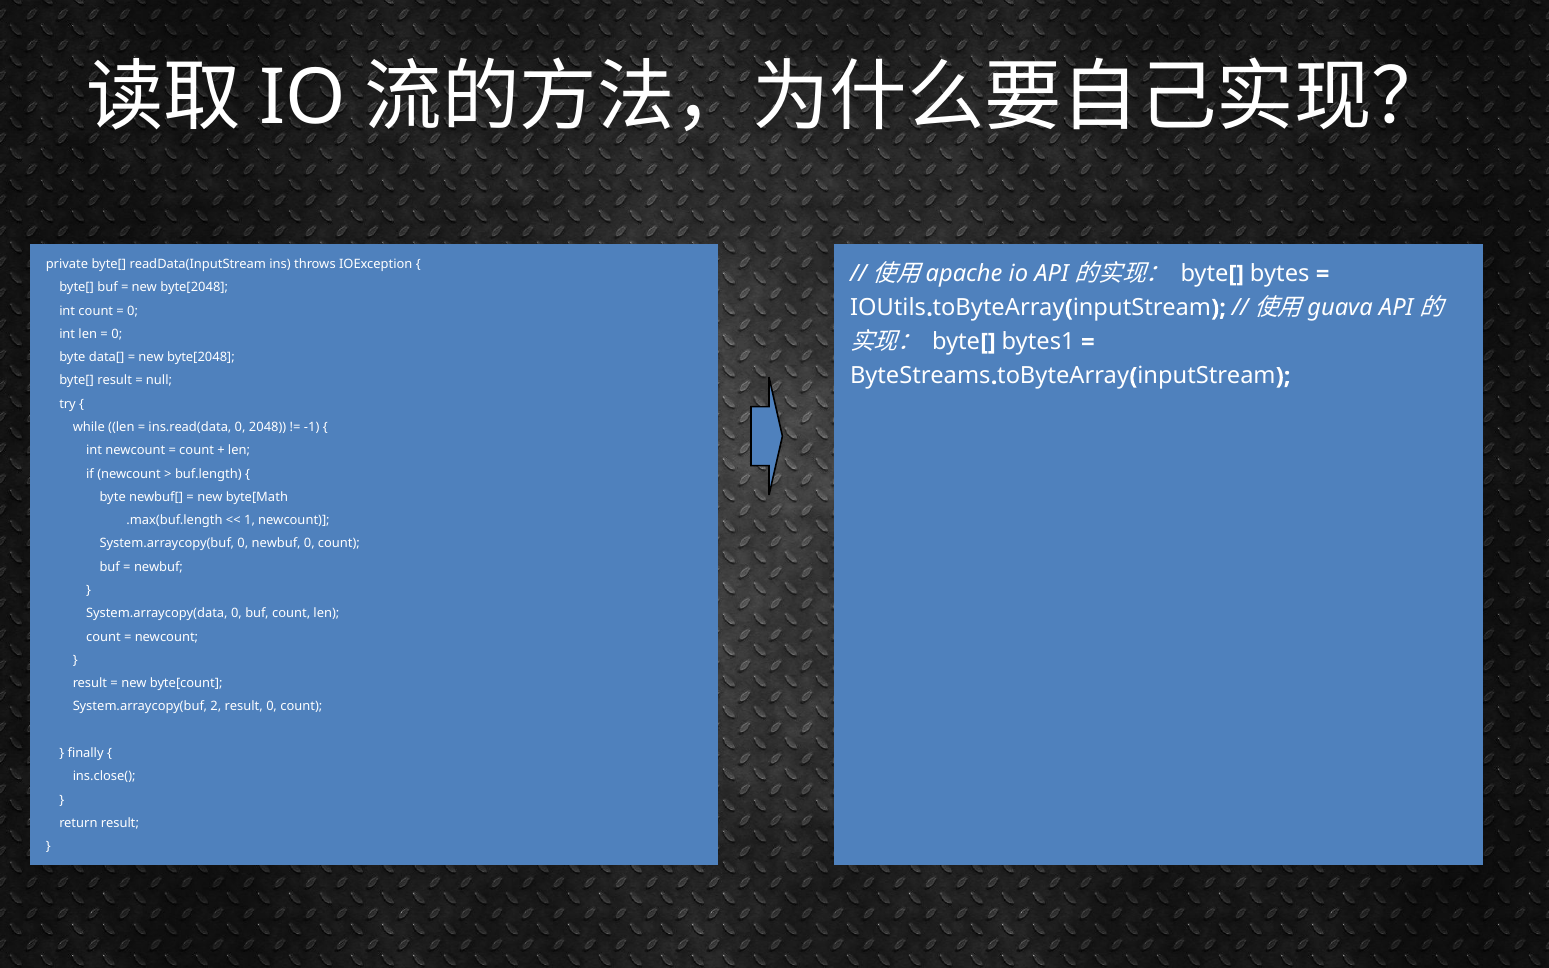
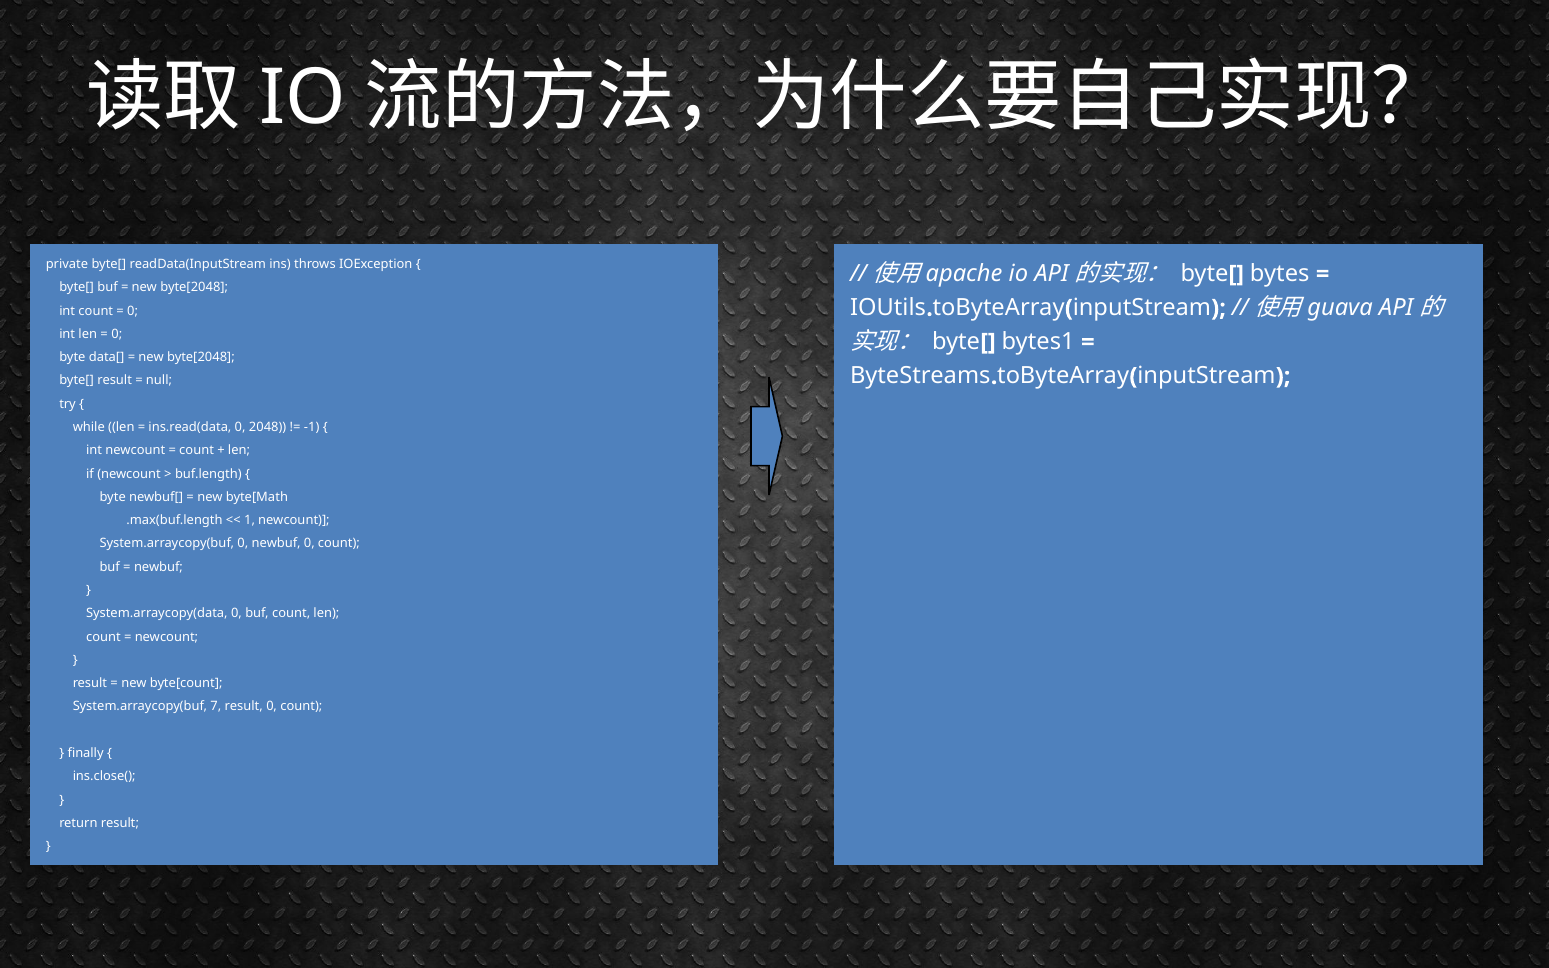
2: 2 -> 7 (216, 707)
